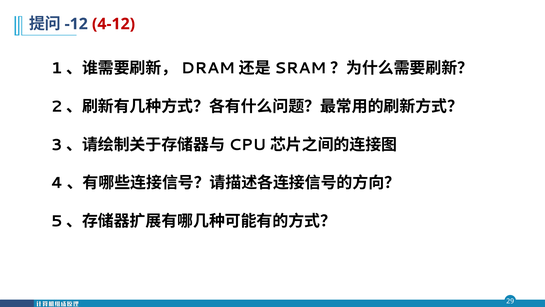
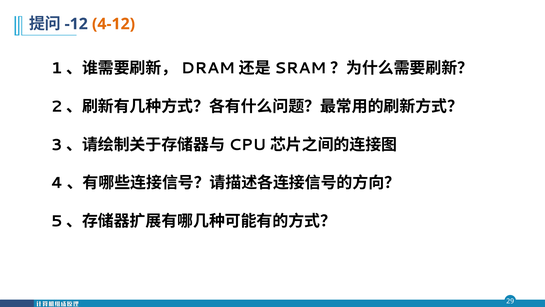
4-12 colour: red -> orange (114, 24)
